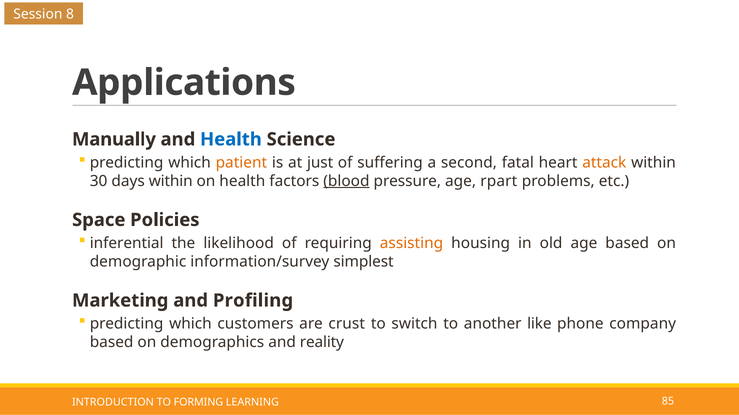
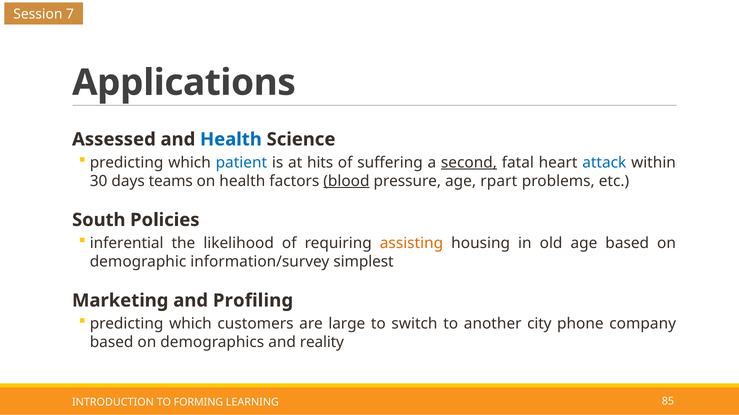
8: 8 -> 7 (70, 14)
Manually: Manually -> Assessed (114, 140)
patient colour: orange -> blue (241, 163)
just: just -> hits (320, 163)
second underline: none -> present (469, 163)
attack colour: orange -> blue (604, 163)
days within: within -> teams (171, 181)
Space: Space -> South (99, 220)
crust: crust -> large (347, 324)
like: like -> city (539, 324)
